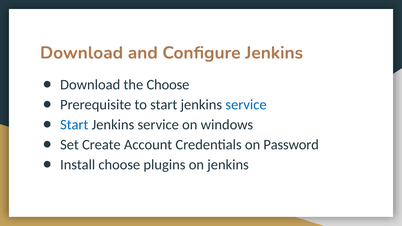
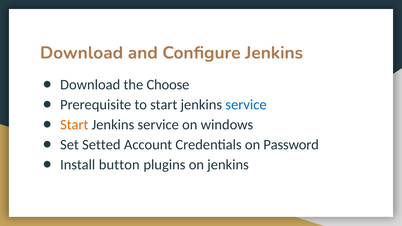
Start colour: blue -> orange (74, 125)
Create: Create -> Setted (101, 145)
Install choose: choose -> button (119, 165)
